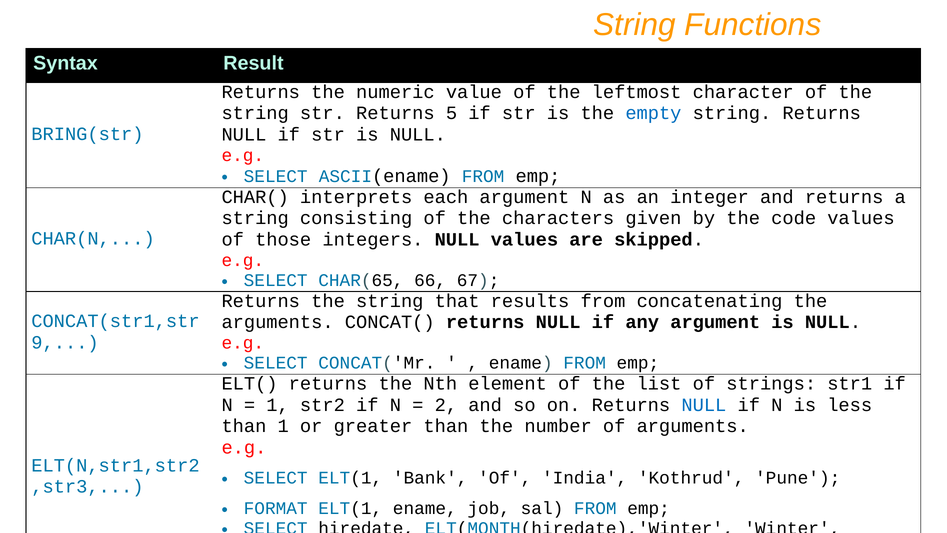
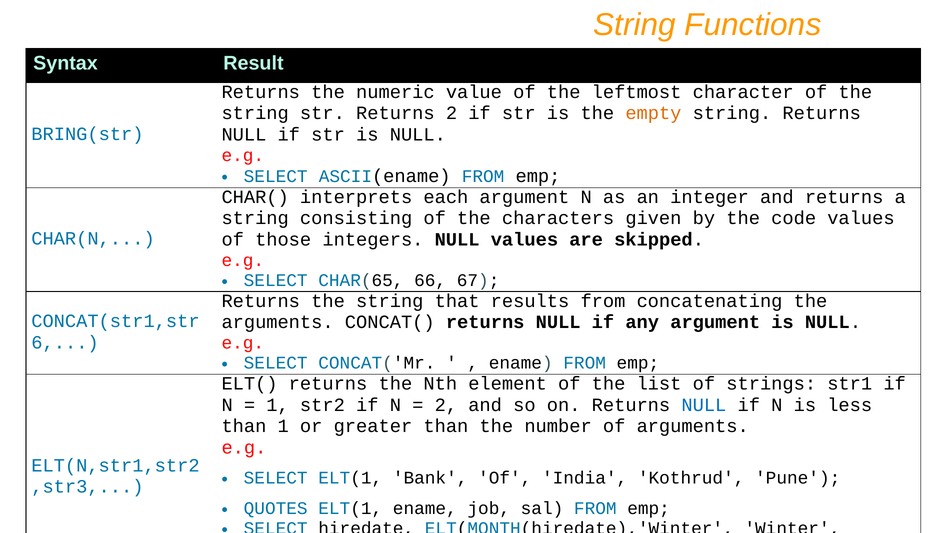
Returns 5: 5 -> 2 (452, 113)
empty colour: blue -> orange (653, 113)
9: 9 -> 6 (65, 342)
FORMAT: FORMAT -> QUOTES (276, 508)
